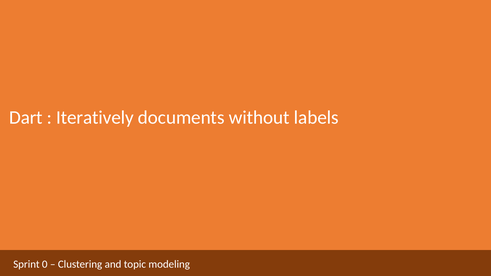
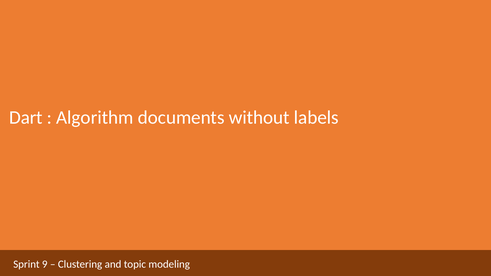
Iteratively: Iteratively -> Algorithm (95, 118)
0: 0 -> 9 (45, 264)
